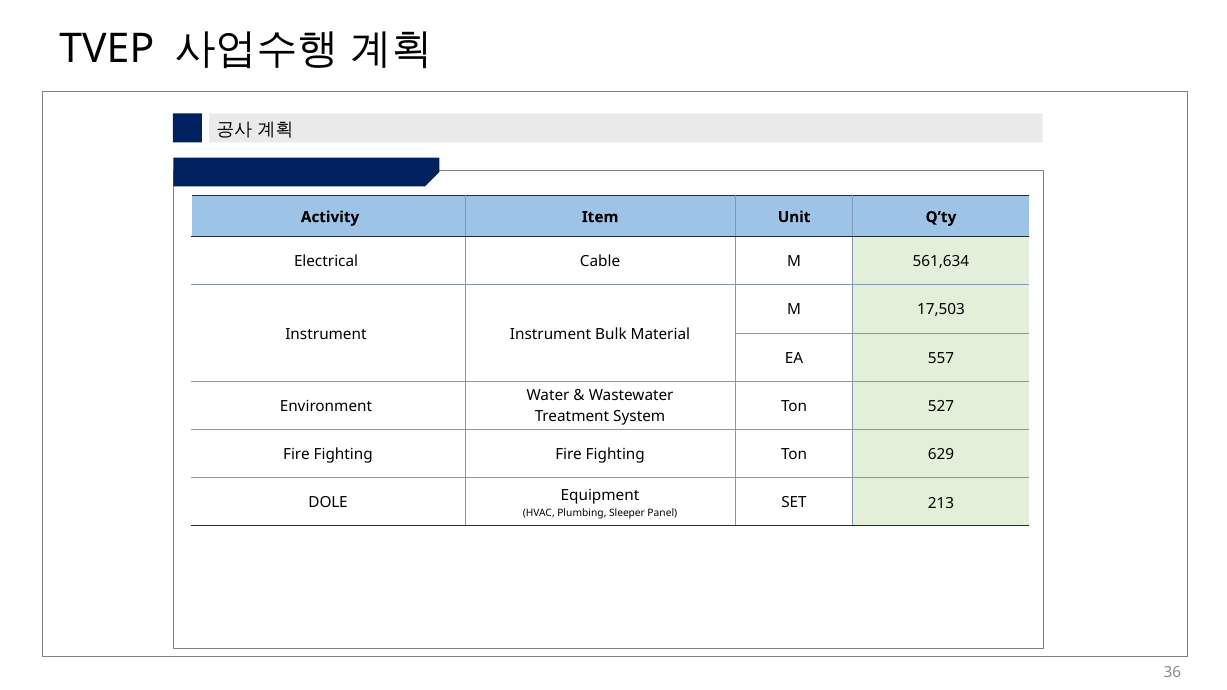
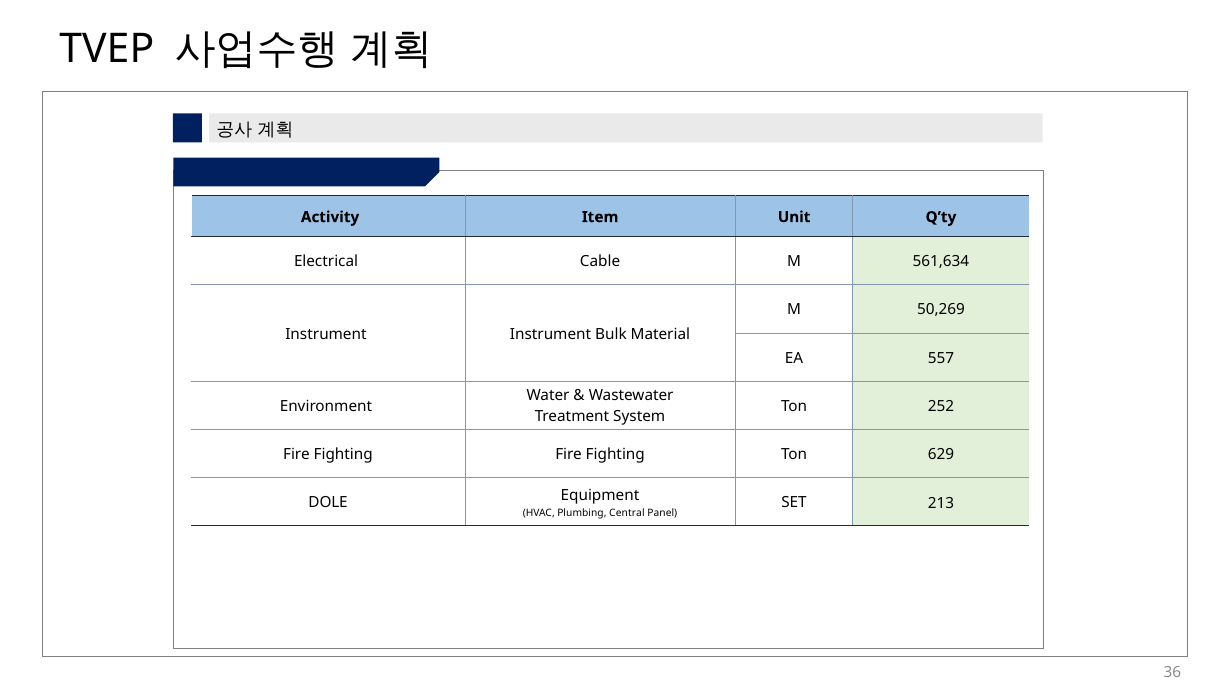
17,503: 17,503 -> 50,269 (941, 310)
527: 527 -> 252 (941, 407)
Sleeper: Sleeper -> Central (627, 513)
